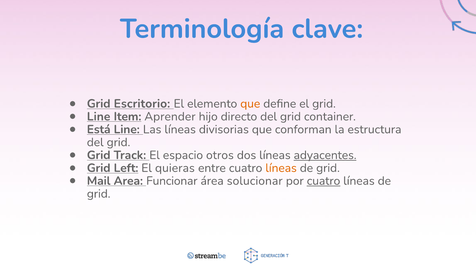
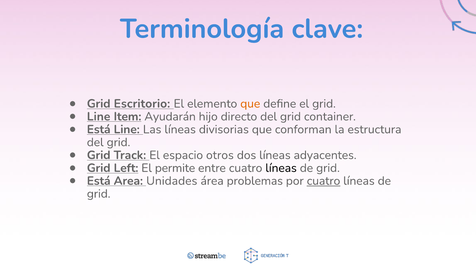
Aprender: Aprender -> Ayudarán (170, 116)
adyacentes underline: present -> none (325, 155)
quieras: quieras -> permite (175, 168)
líneas colour: orange -> black (281, 168)
Mail: Mail -> Está (99, 181)
Funcionar: Funcionar -> Unidades (172, 181)
solucionar: solucionar -> problemas (255, 181)
